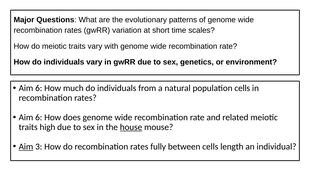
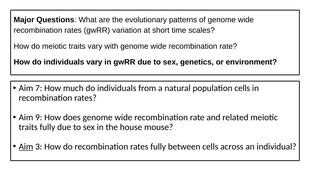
6: 6 -> 7 (39, 88)
6: 6 -> 9 (39, 118)
traits high: high -> fully (47, 127)
house underline: present -> none (131, 127)
length: length -> across (232, 147)
